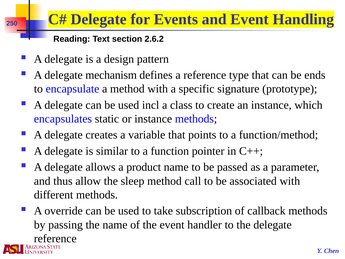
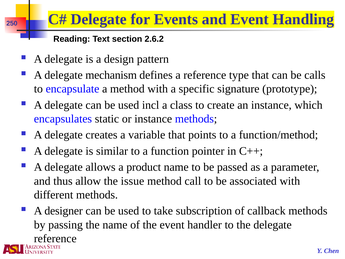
ends: ends -> calls (315, 75)
sleep: sleep -> issue (132, 181)
override: override -> designer (64, 211)
